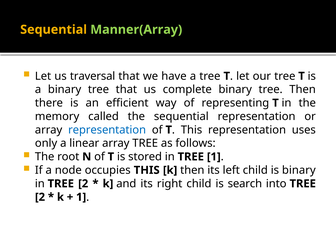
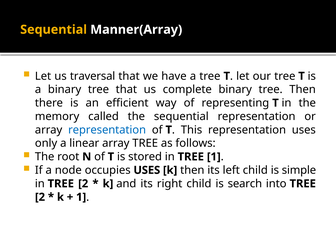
Manner(Array colour: light green -> white (136, 30)
occupies THIS: THIS -> USES (147, 170)
is binary: binary -> simple (299, 170)
